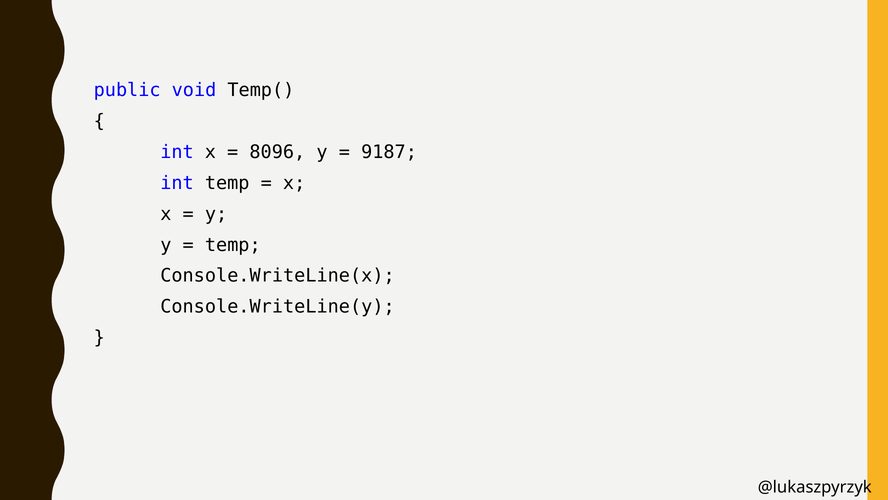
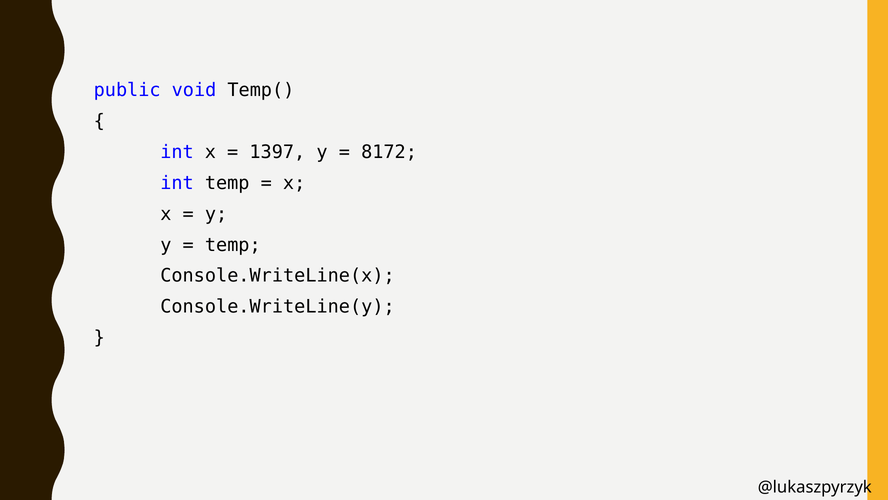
8096: 8096 -> 1397 (277, 152)
9187: 9187 -> 8172 (389, 152)
